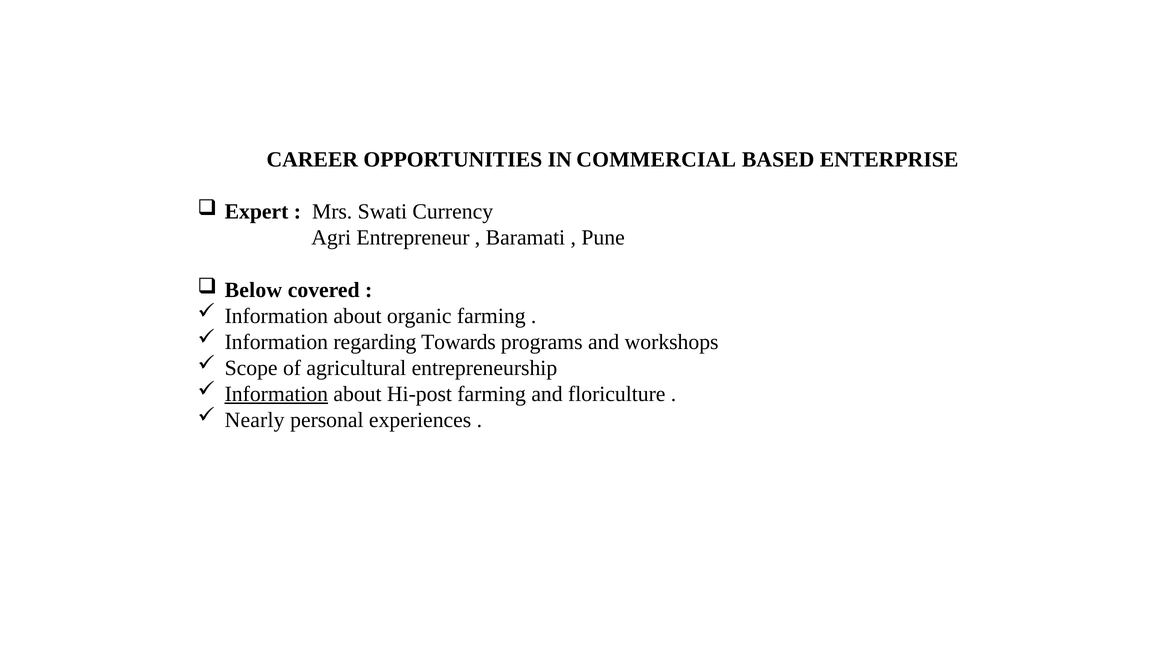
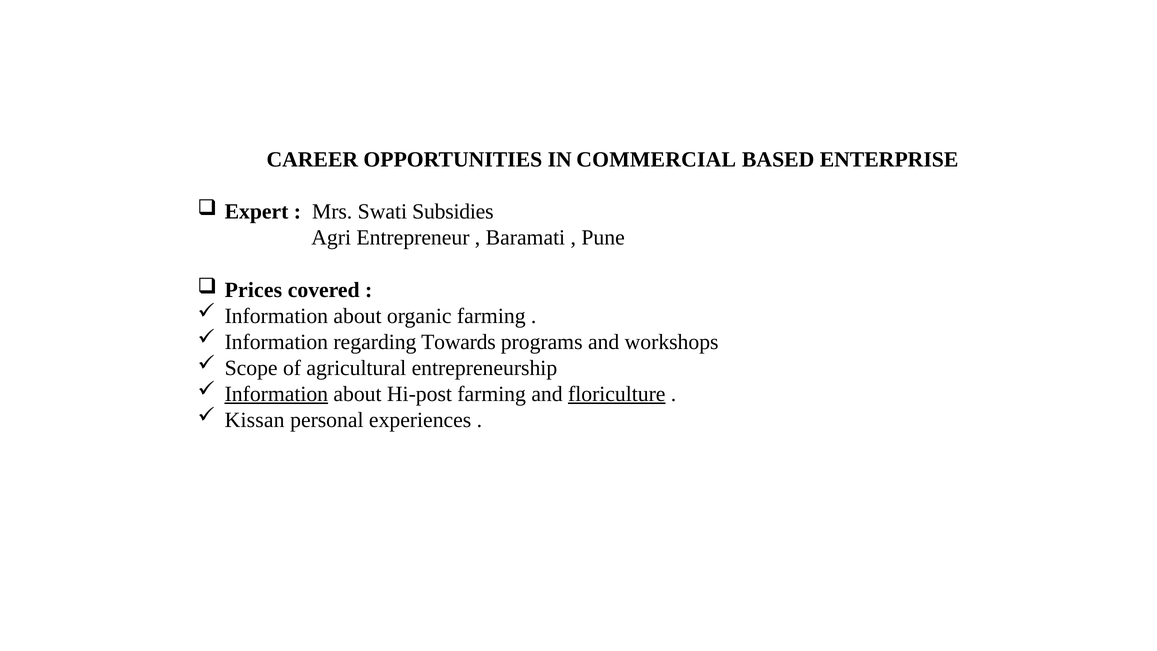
Currency: Currency -> Subsidies (453, 212)
Below: Below -> Prices (253, 290)
floriculture underline: none -> present (617, 394)
Nearly: Nearly -> Kissan (255, 420)
